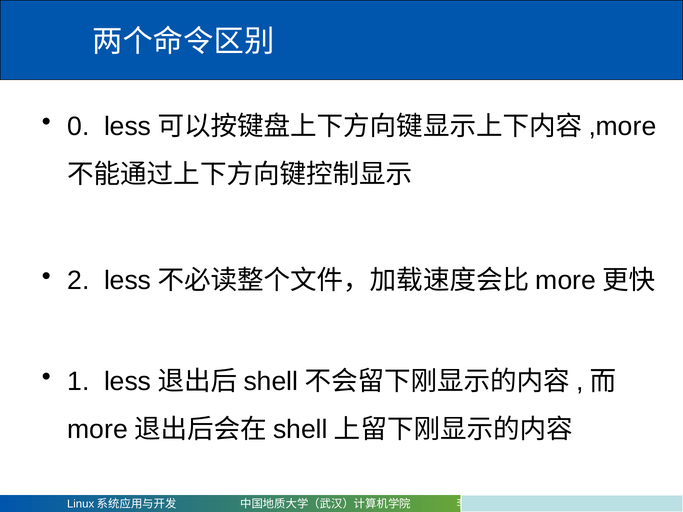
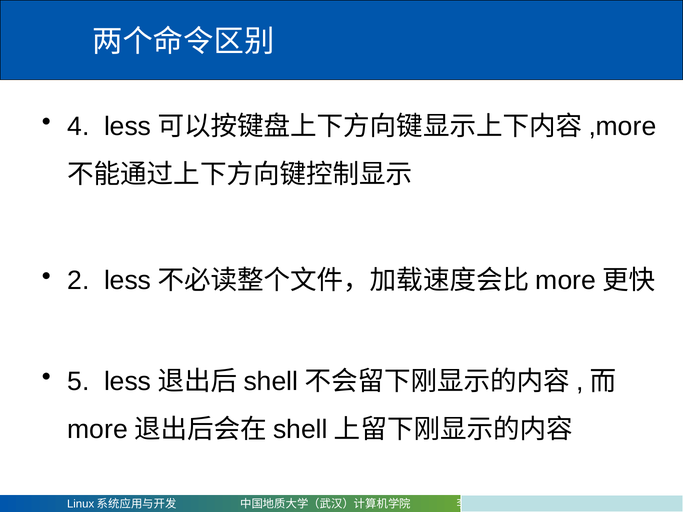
0: 0 -> 4 (78, 127)
1: 1 -> 5 (78, 382)
